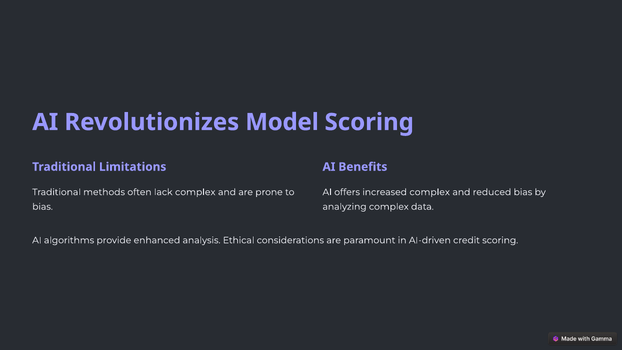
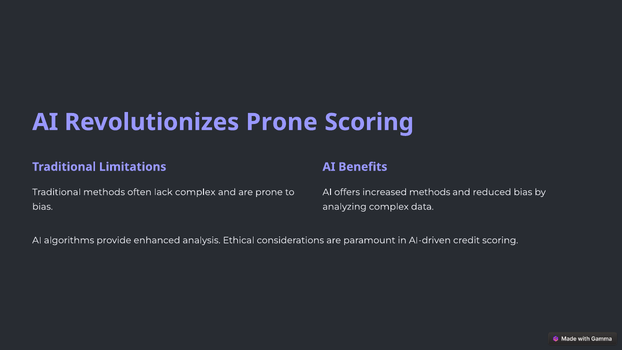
Revolutionizes Model: Model -> Prone (282, 122)
increased complex: complex -> methods (430, 192)
